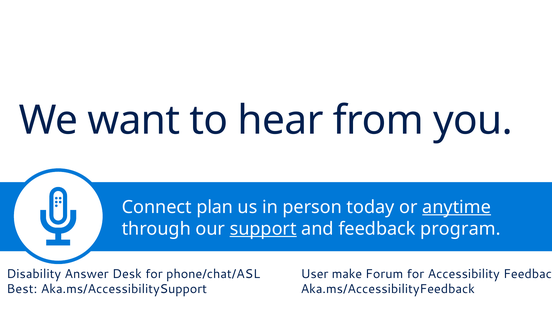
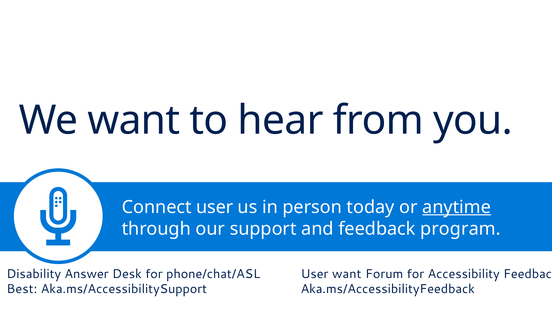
Connect plan: plan -> user (215, 207)
support underline: present -> none (263, 228)
User make: make -> want (347, 273)
